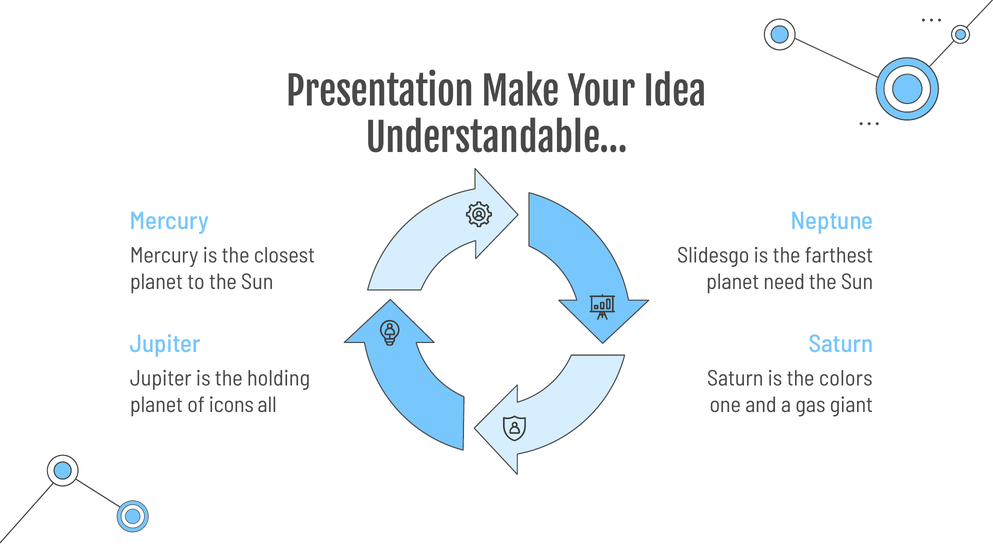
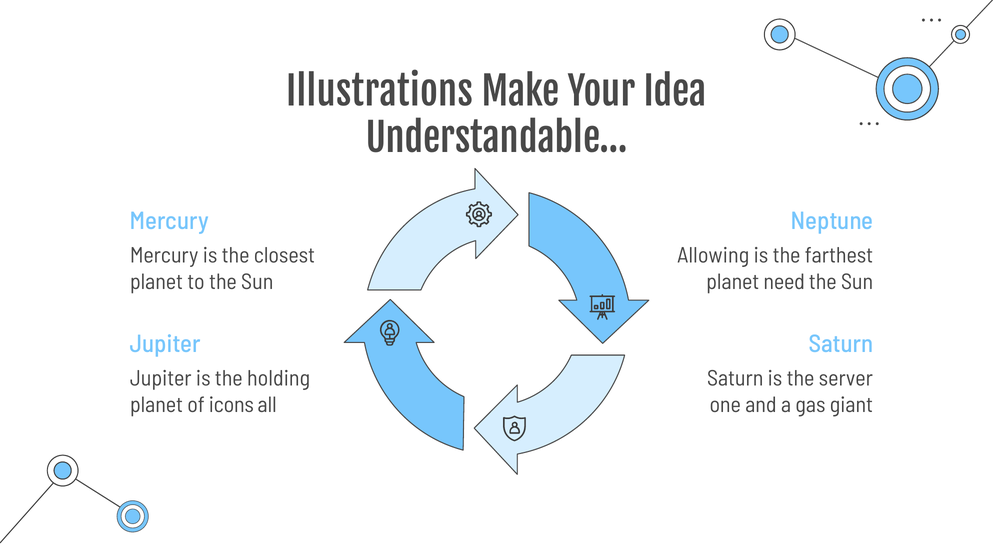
Presentation: Presentation -> Illustrations (380, 93)
Slidesgo: Slidesgo -> Allowing (713, 255)
colors: colors -> server (846, 378)
